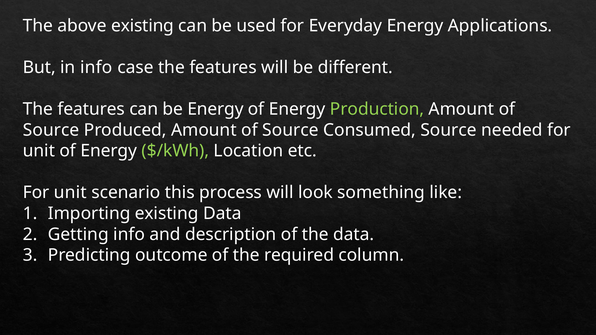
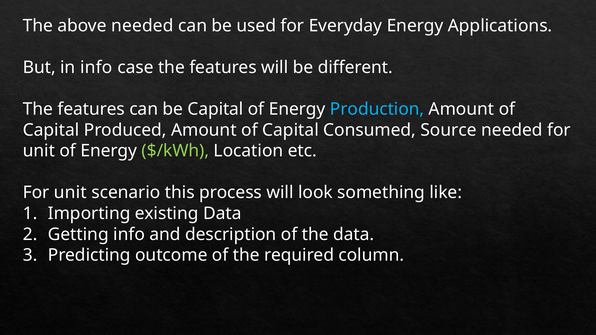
above existing: existing -> needed (142, 26)
be Energy: Energy -> Capital (215, 109)
Production colour: light green -> light blue (377, 109)
Source: Source -> Capital (51, 130)
Produced Amount of Source: Source -> Capital (290, 130)
